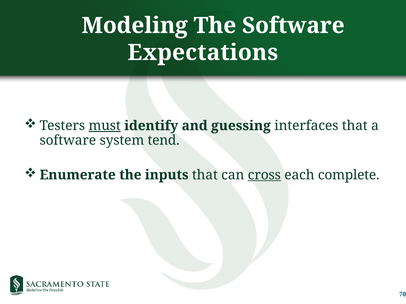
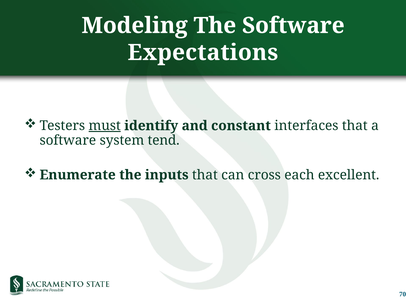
guessing: guessing -> constant (241, 126)
cross underline: present -> none (264, 175)
complete: complete -> excellent (349, 175)
